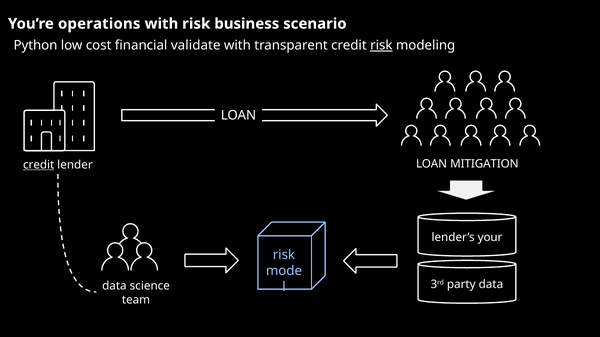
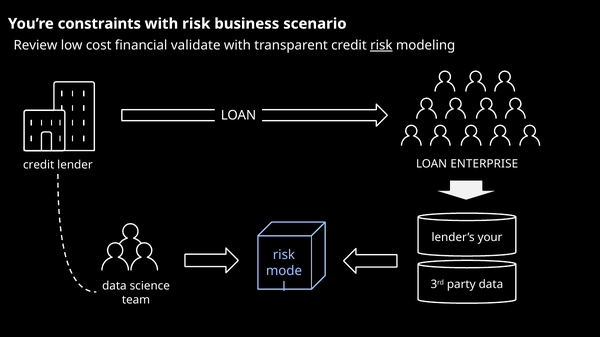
operations: operations -> constraints (99, 24)
Python: Python -> Review (36, 45)
credit underline: present -> none (39, 165)
MITIGATION: MITIGATION -> ENTERPRISE (484, 164)
